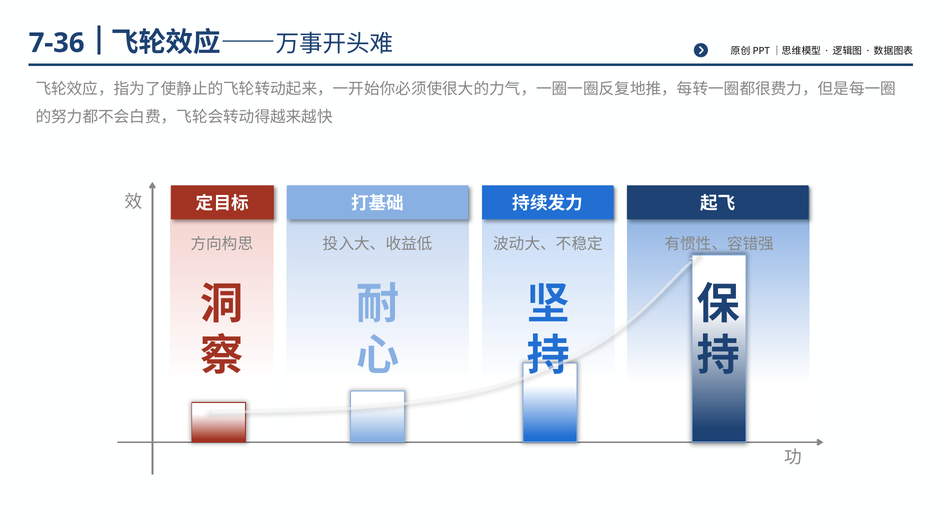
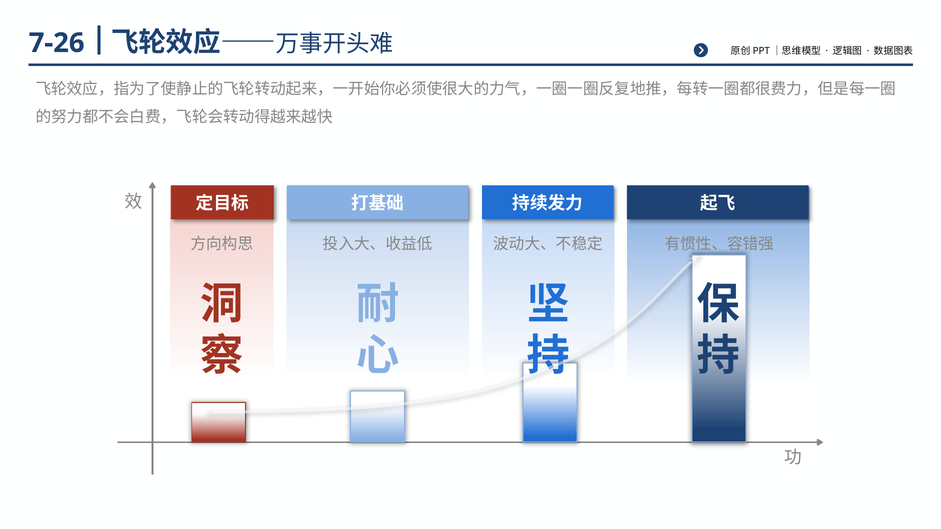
7-36: 7-36 -> 7-26 (57, 43)
